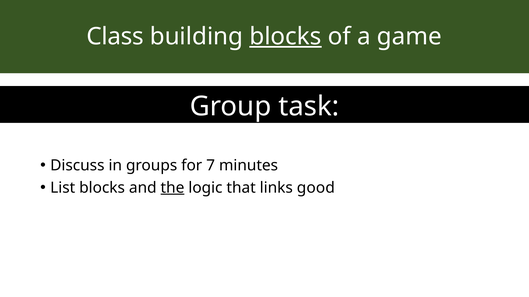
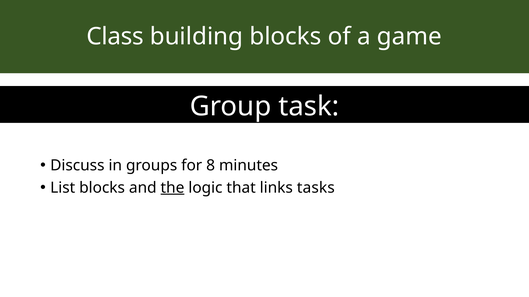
blocks underline: present -> none (285, 37)
7: 7 -> 8 (211, 166)
good: good -> tasks (316, 188)
